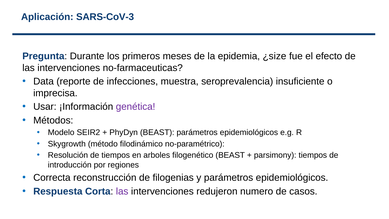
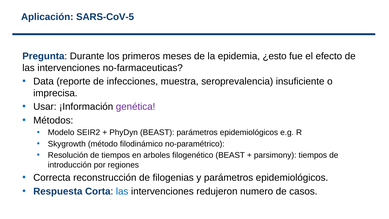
SARS-CoV-3: SARS-CoV-3 -> SARS-CoV-5 (105, 17)
¿size: ¿size -> ¿esto (275, 56)
las colour: purple -> blue (122, 191)
